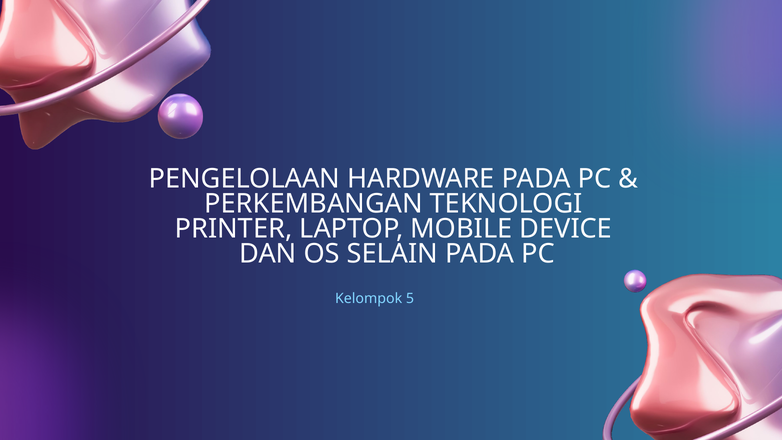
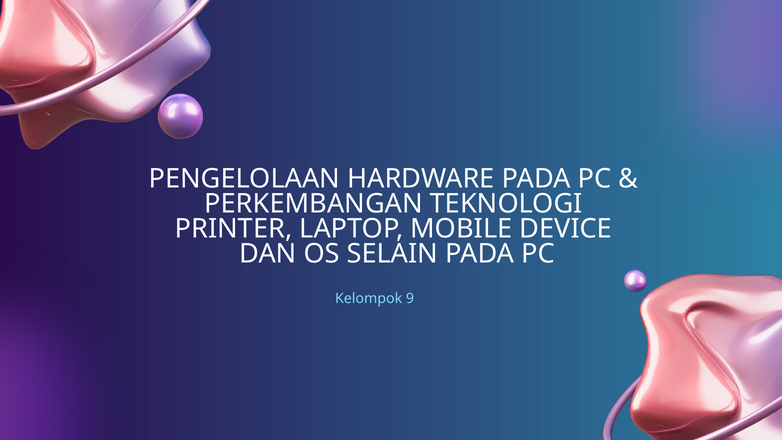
5: 5 -> 9 (410, 298)
